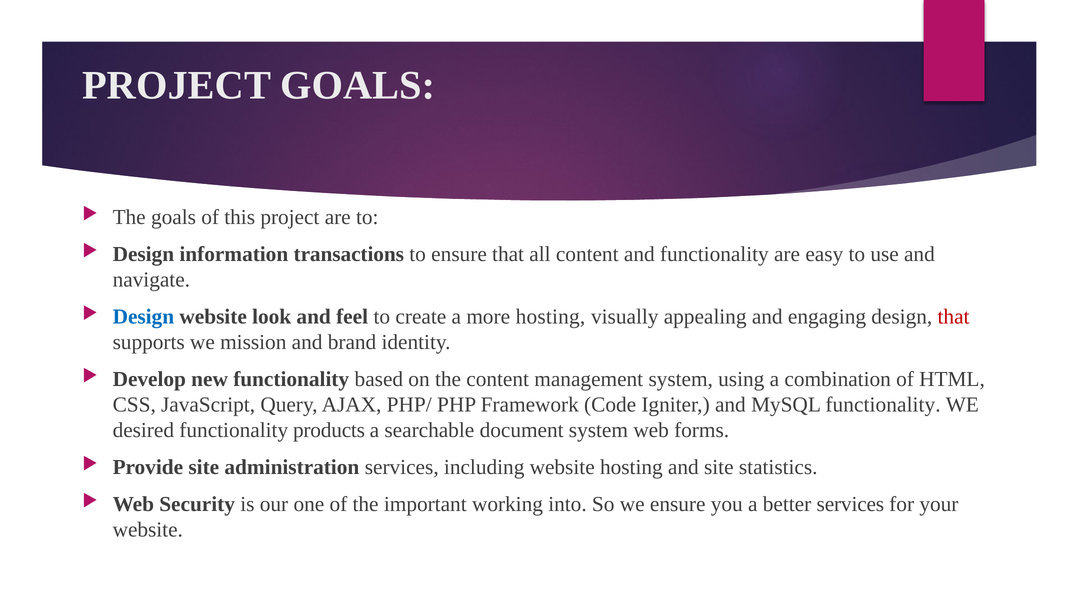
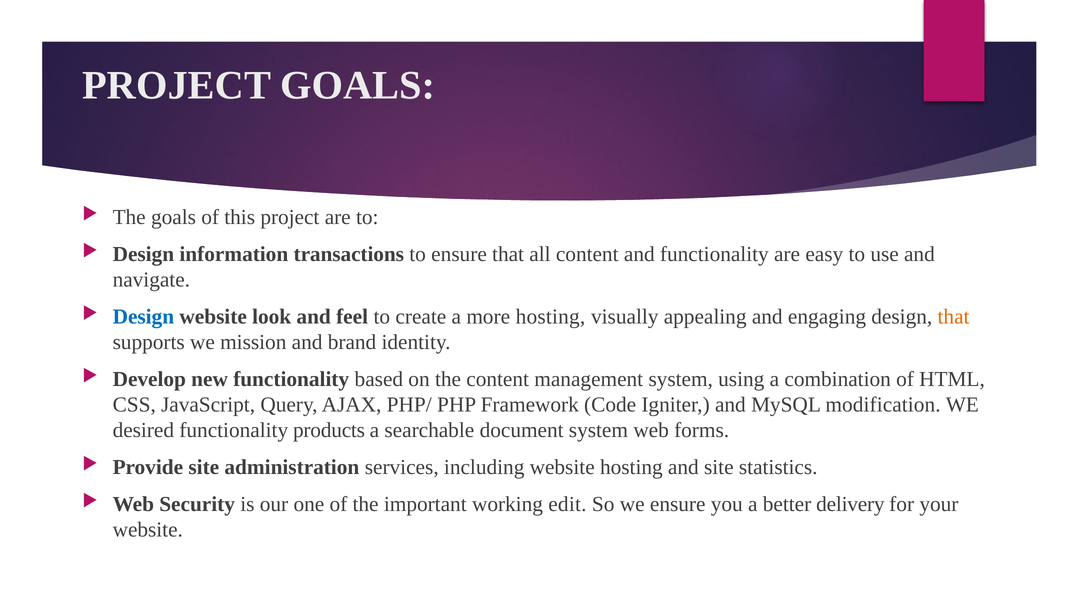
that colour: red -> orange (954, 317)
MySQL functionality: functionality -> modification (883, 405)
into: into -> edit (567, 504)
better services: services -> delivery (850, 504)
